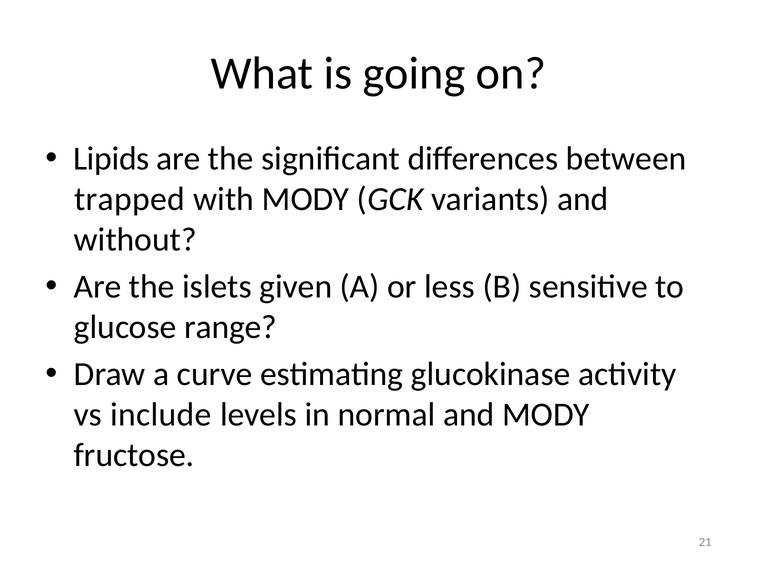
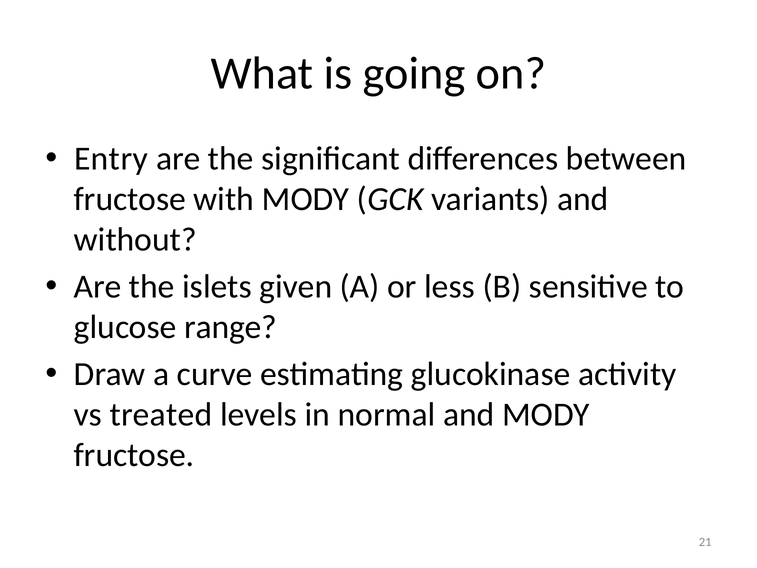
Lipids: Lipids -> Entry (111, 159)
trapped: trapped -> fructose (130, 199)
include: include -> treated (161, 415)
